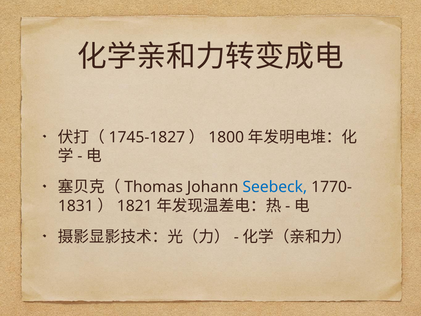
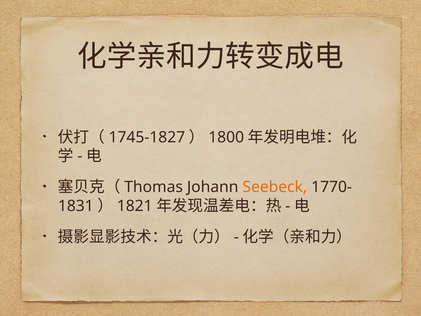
Seebeck colour: blue -> orange (275, 187)
